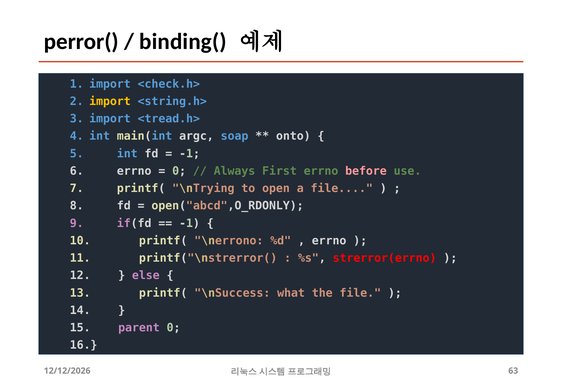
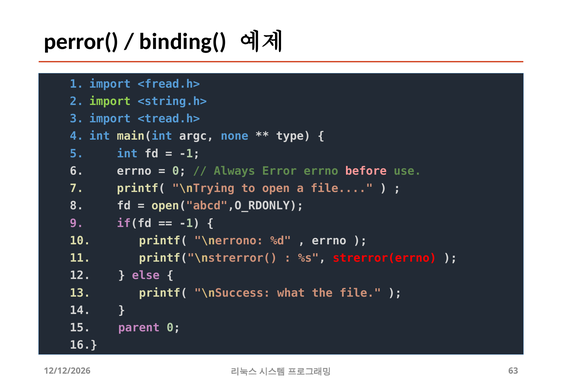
<check.h>: <check.h> -> <fread.h> (169, 84)
import colour: yellow -> light green (110, 101)
soap: soap -> none (235, 136)
onto: onto -> type (293, 136)
First: First -> Error (279, 171)
